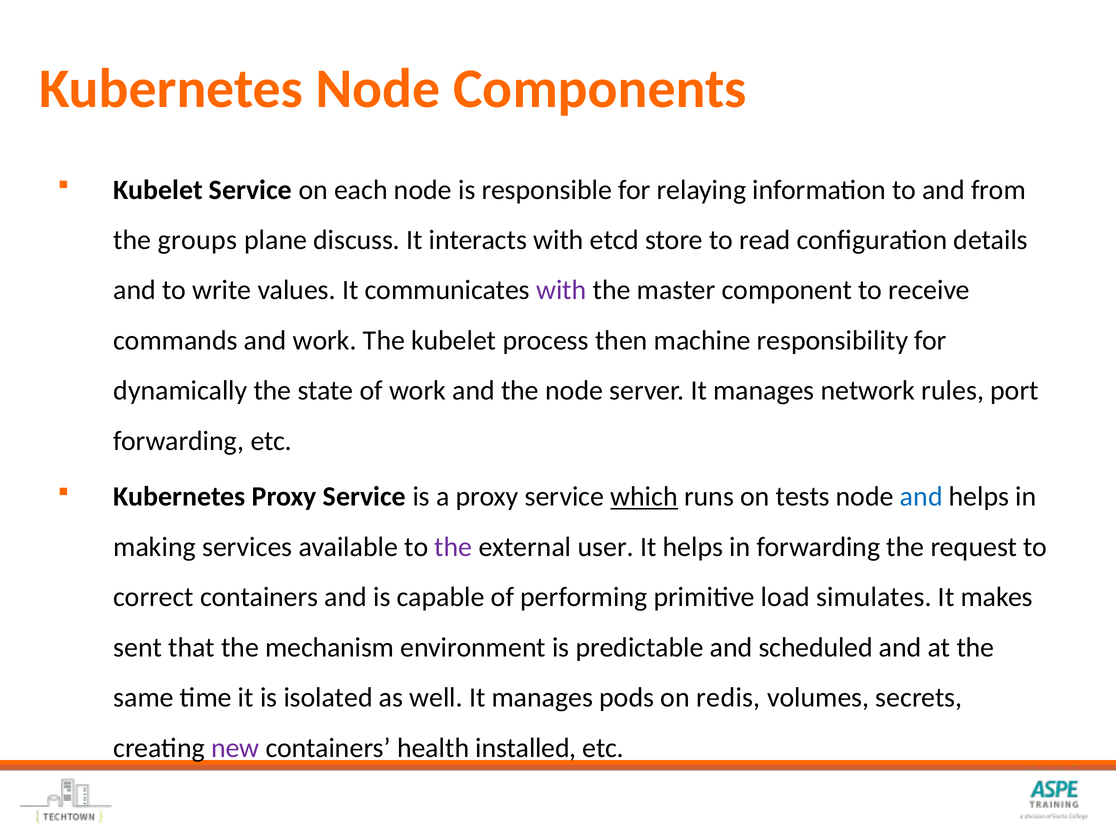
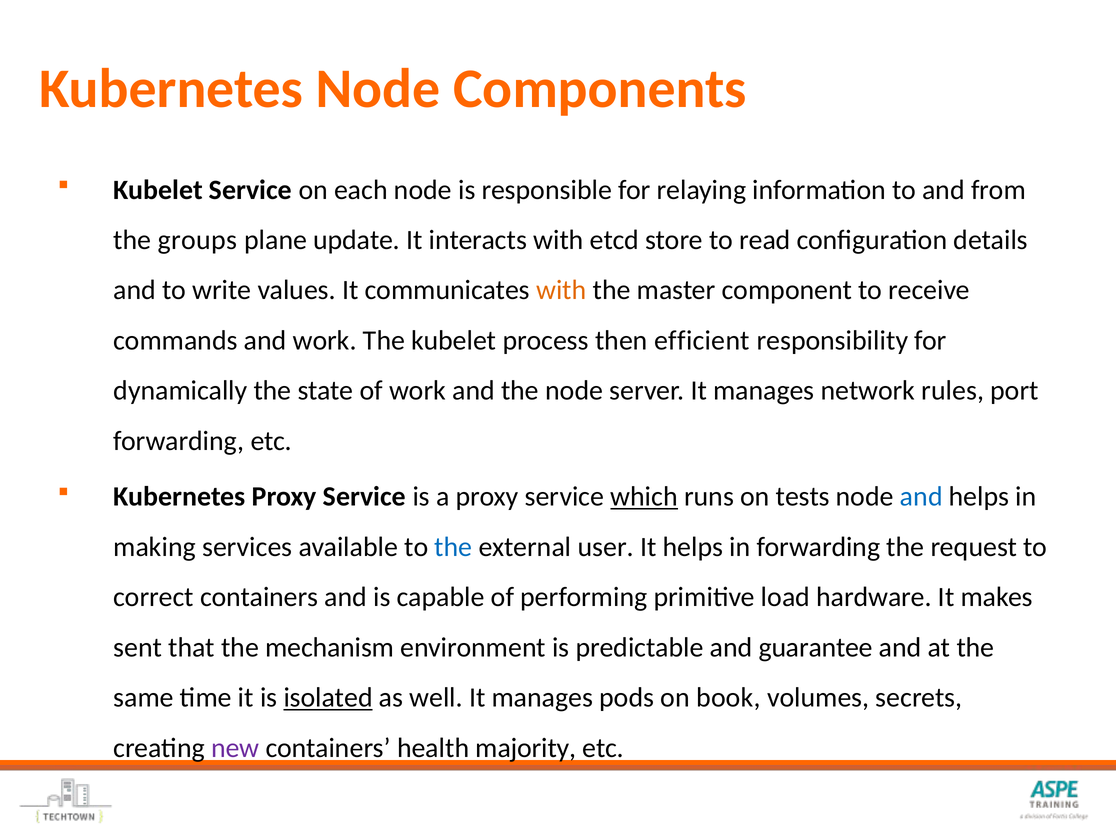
discuss: discuss -> update (357, 240)
with colour: purple -> orange (561, 290)
machine: machine -> efficient (702, 340)
the colour: purple -> blue (453, 547)
simulates: simulates -> hardware (874, 597)
scheduled: scheduled -> guarantee (816, 647)
isolated underline: none -> present (328, 698)
redis: redis -> book (728, 698)
installed: installed -> majority (526, 748)
